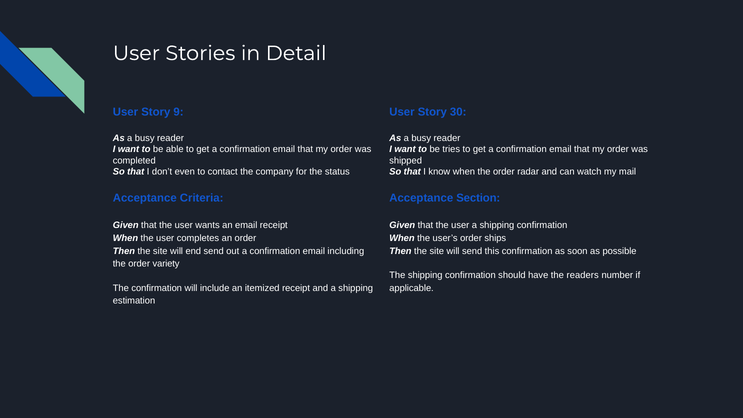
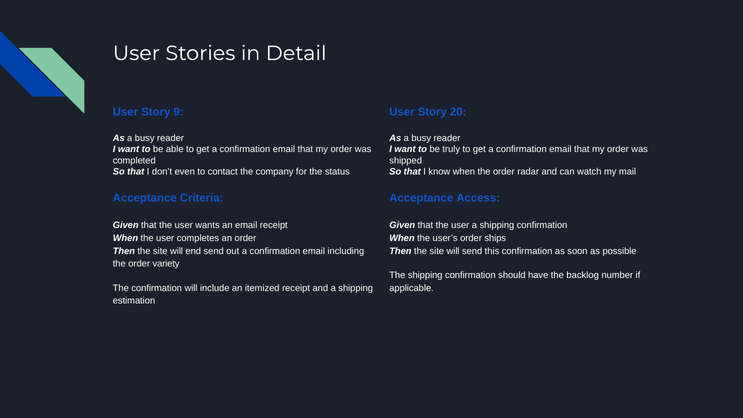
30: 30 -> 20 (458, 112)
tries: tries -> truly (451, 149)
Section: Section -> Access (478, 198)
readers: readers -> backlog (583, 275)
